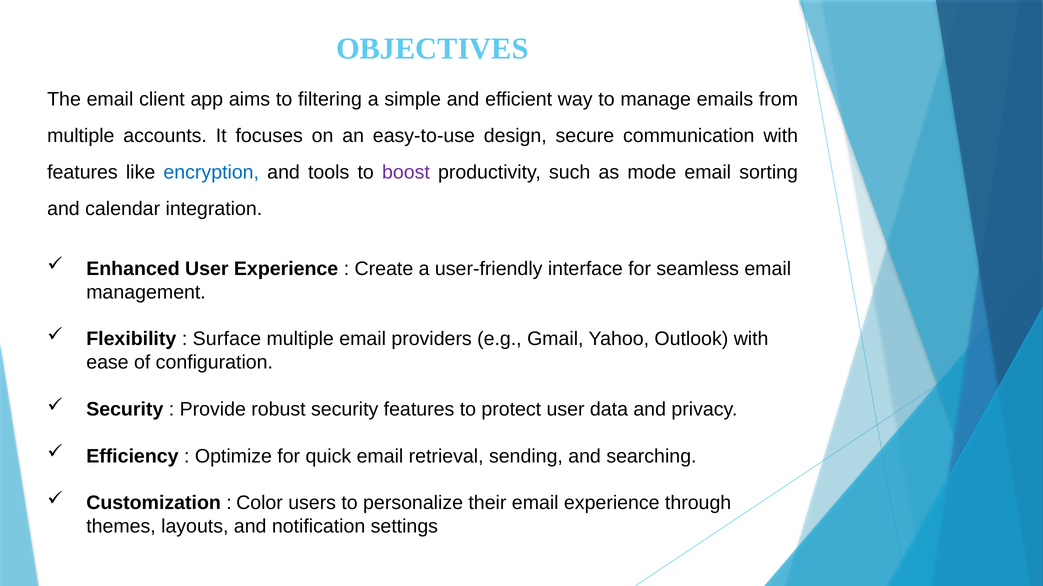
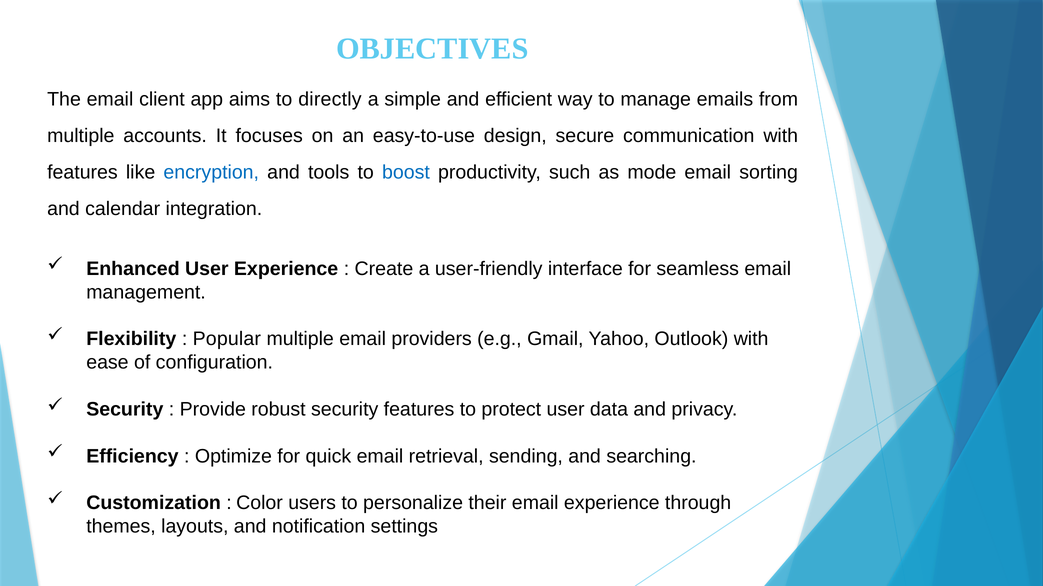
filtering: filtering -> directly (330, 100)
boost colour: purple -> blue (406, 173)
Surface: Surface -> Popular (227, 339)
